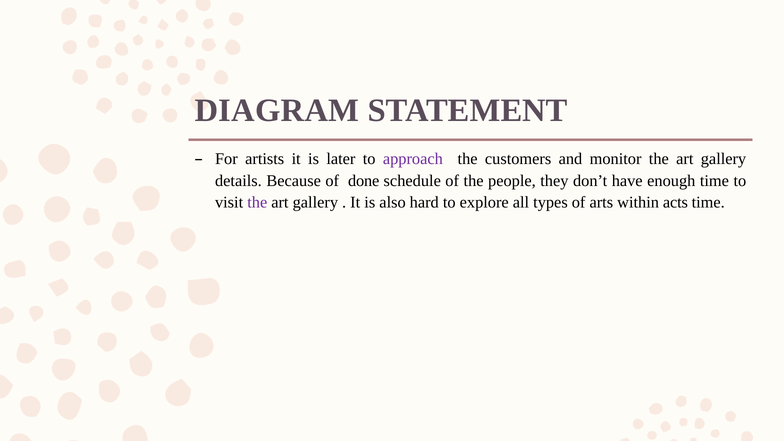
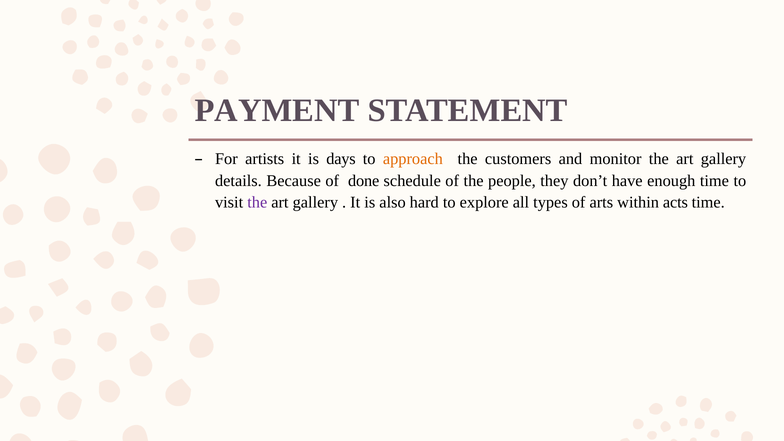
DIAGRAM: DIAGRAM -> PAYMENT (277, 110)
later: later -> days (341, 159)
approach colour: purple -> orange (413, 159)
